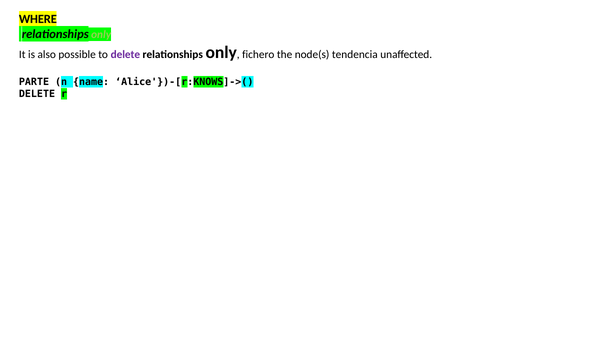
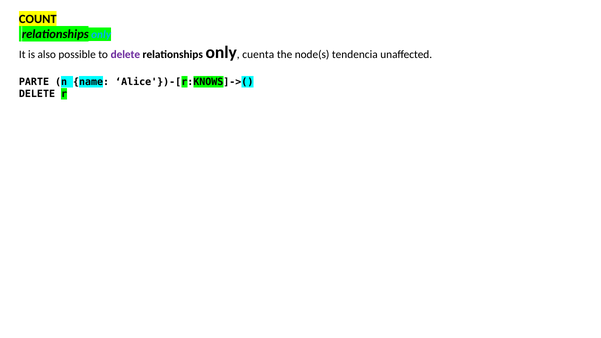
WHERE: WHERE -> COUNT (38, 19)
only colour: light green -> light blue (101, 34)
fichero: fichero -> cuenta (258, 54)
